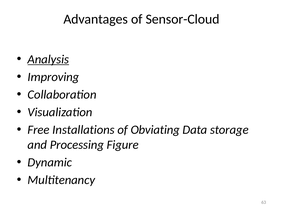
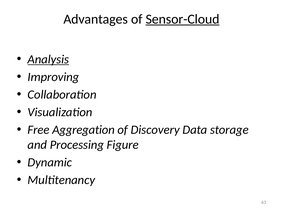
Sensor-Cloud underline: none -> present (183, 19)
Installations: Installations -> Aggregation (84, 130)
Obviating: Obviating -> Discovery (155, 130)
